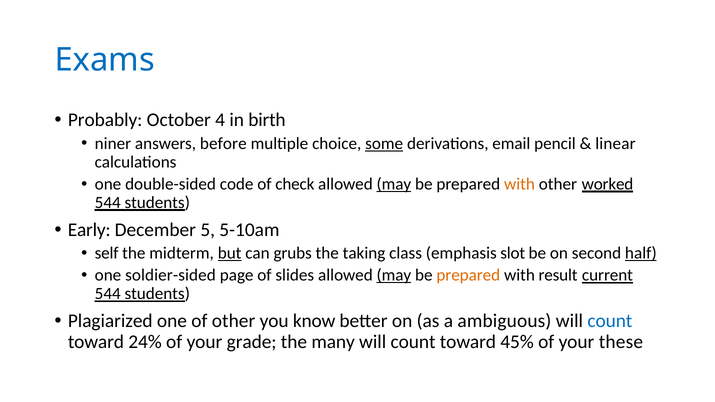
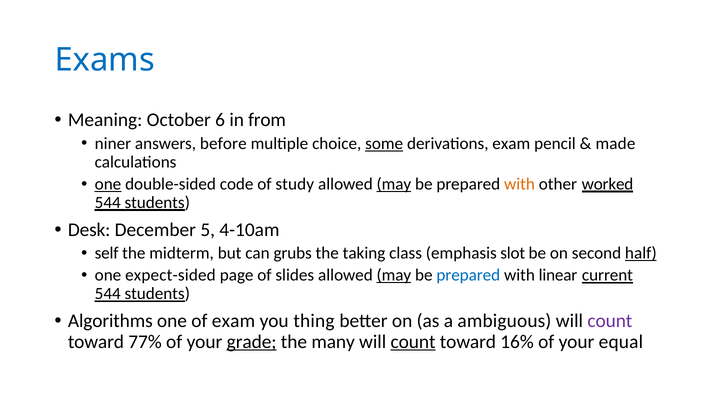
Probably: Probably -> Meaning (105, 120)
4: 4 -> 6 (220, 120)
birth: birth -> from (267, 120)
derivations email: email -> exam (511, 144)
linear: linear -> made (615, 144)
one underline: none -> present (108, 184)
check: check -> study (295, 184)
Early: Early -> Desk (89, 230)
5-10am: 5-10am -> 4-10am (249, 230)
but underline: present -> none (230, 253)
soldier-sided: soldier-sided -> expect-sided (170, 275)
prepared colour: orange -> blue (468, 275)
result: result -> linear (558, 275)
Plagiarized: Plagiarized -> Algorithms (110, 321)
of other: other -> exam (233, 321)
know: know -> thing (314, 321)
count colour: blue -> purple (610, 321)
24%: 24% -> 77% (145, 342)
grade underline: none -> present (252, 342)
count underline: none -> present (413, 342)
45%: 45% -> 16% (517, 342)
these: these -> equal (621, 342)
